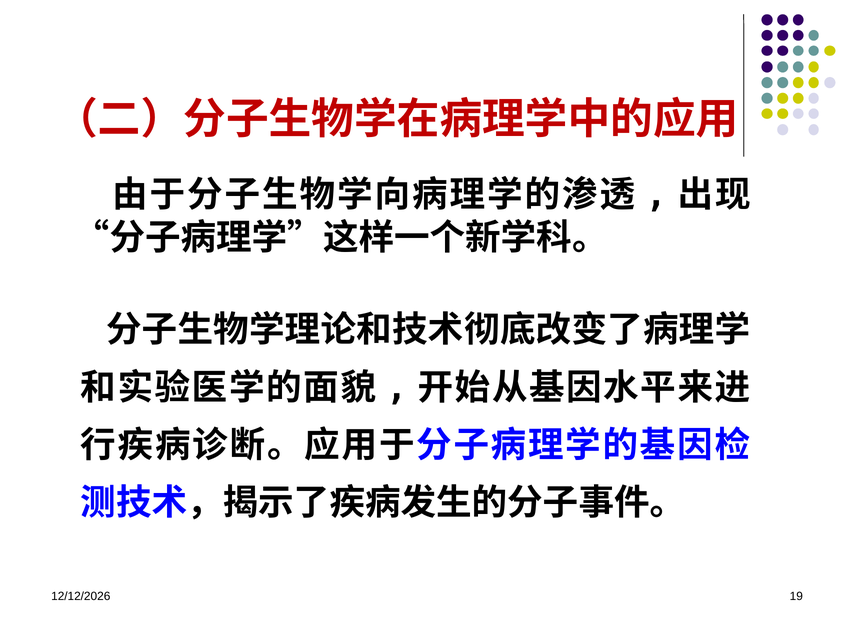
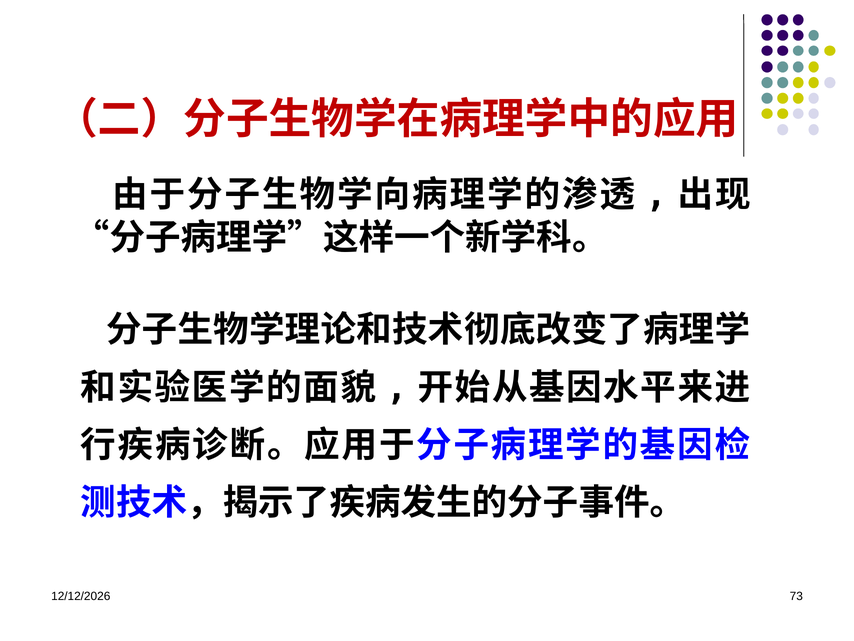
19: 19 -> 73 (796, 596)
